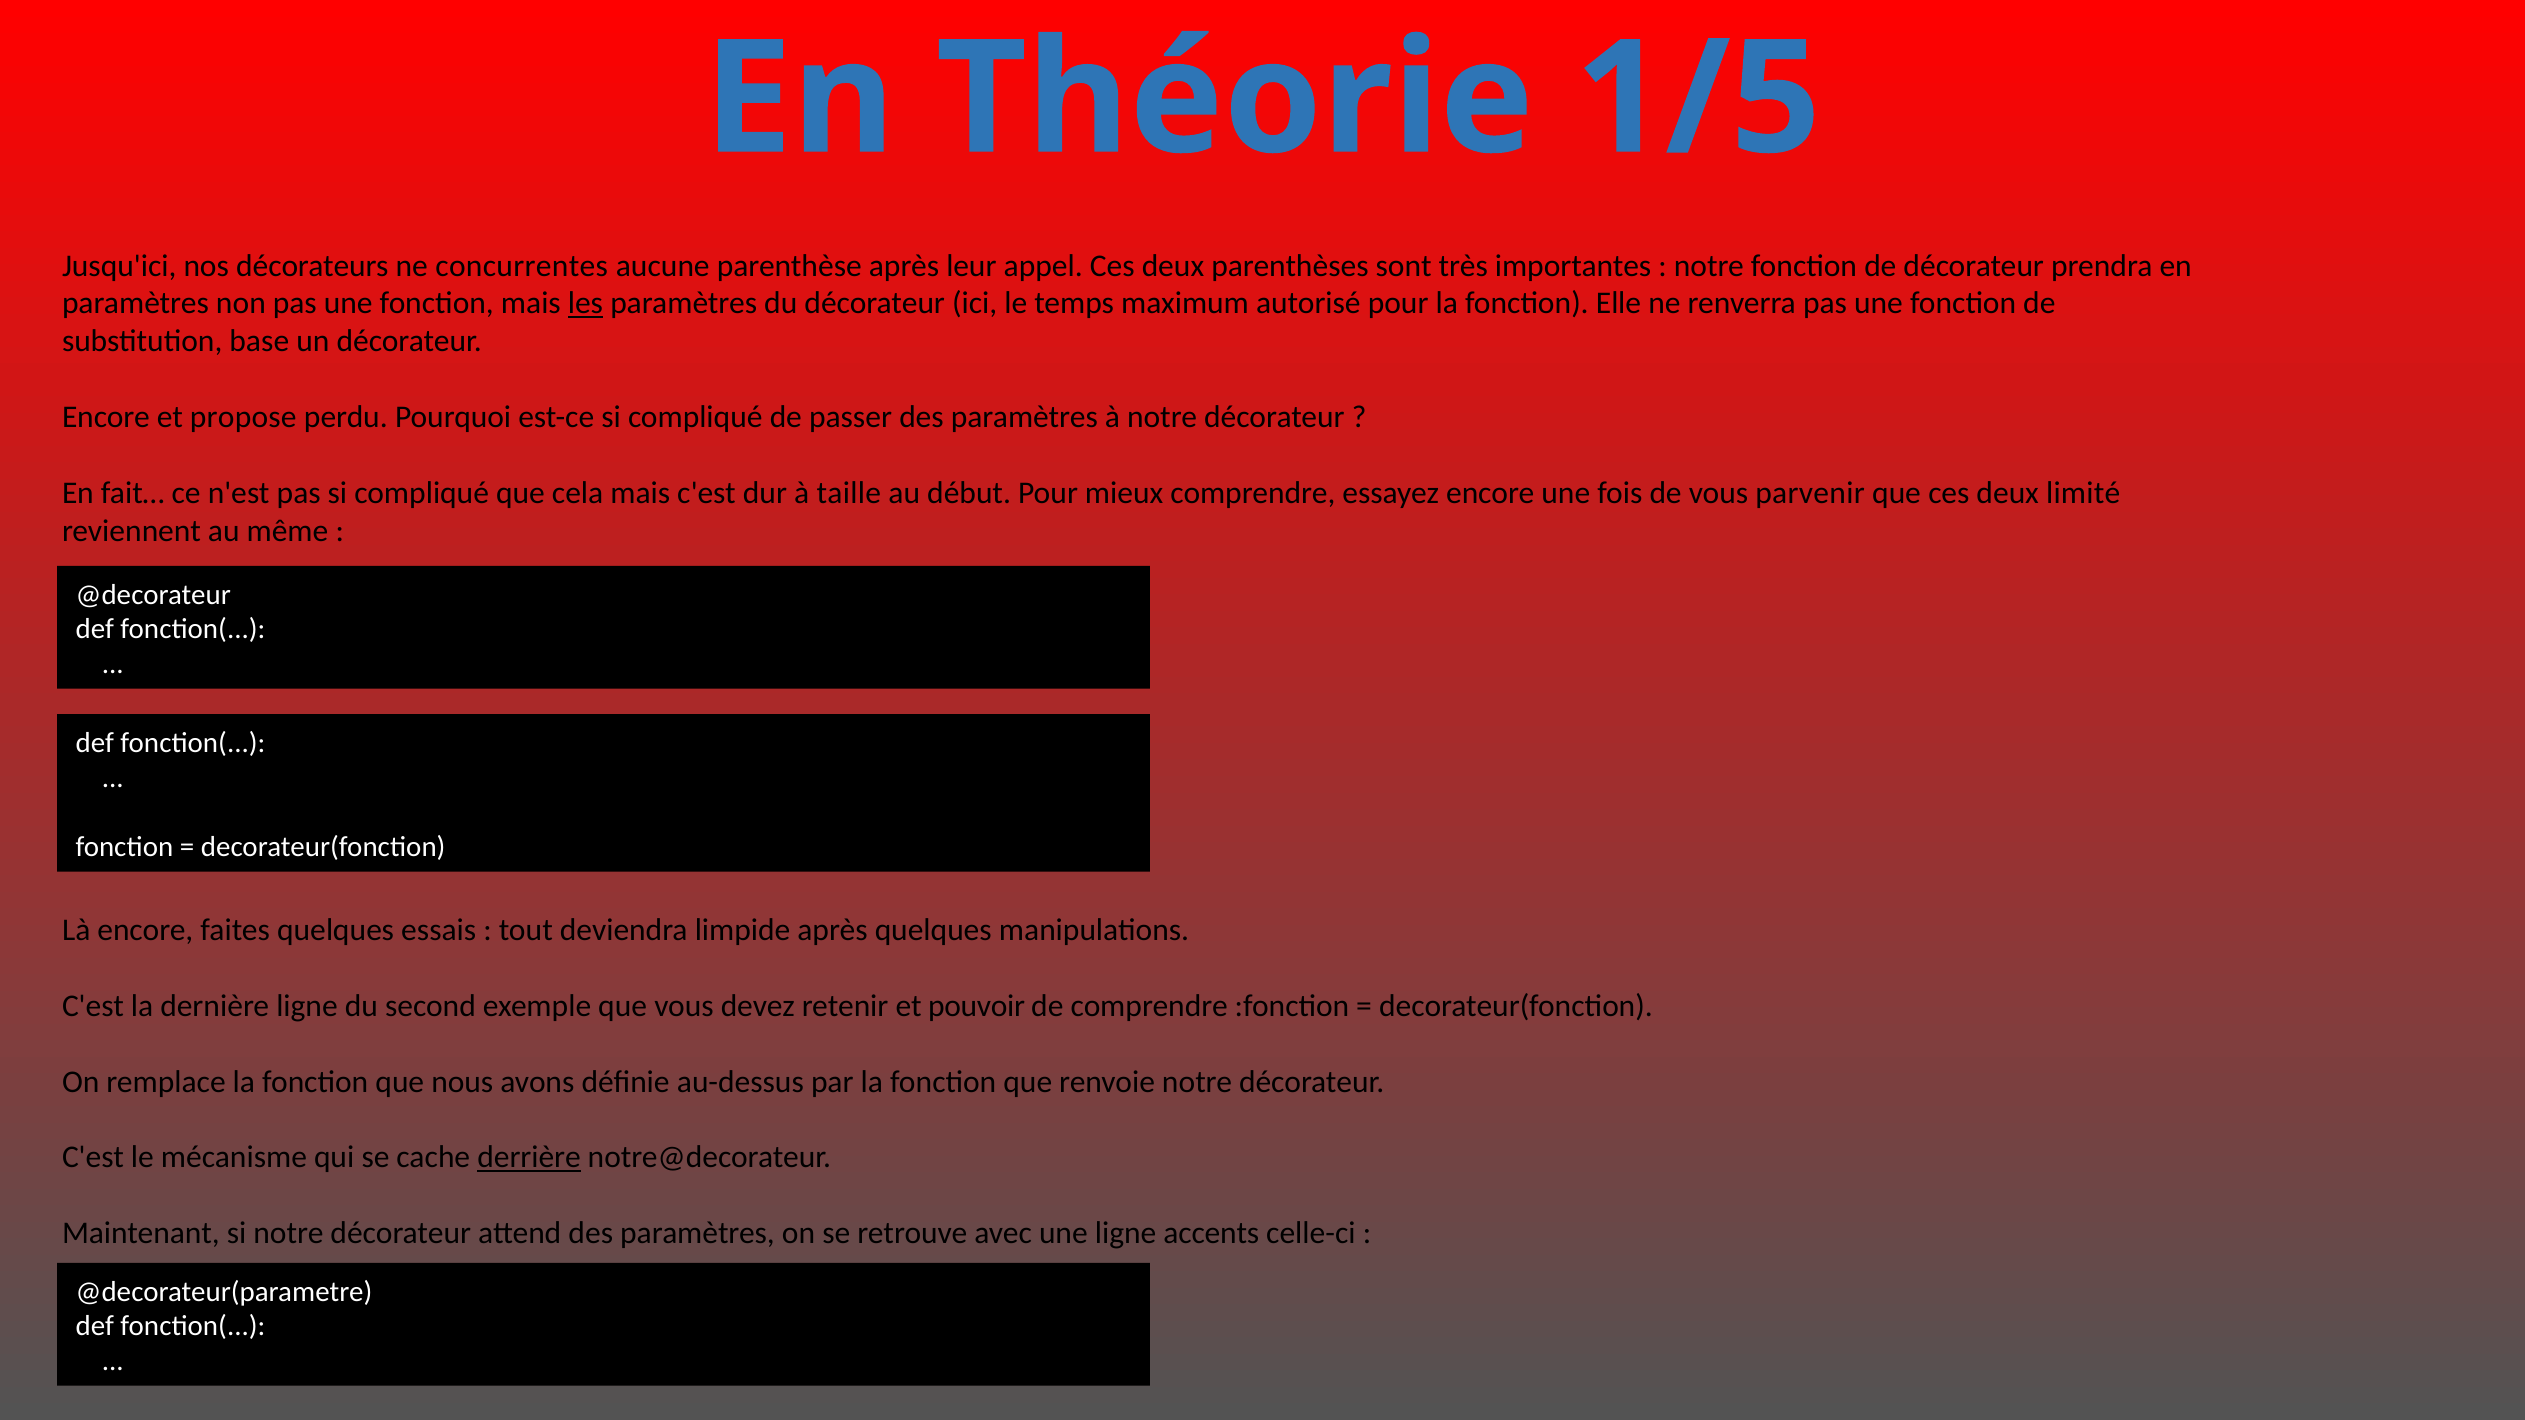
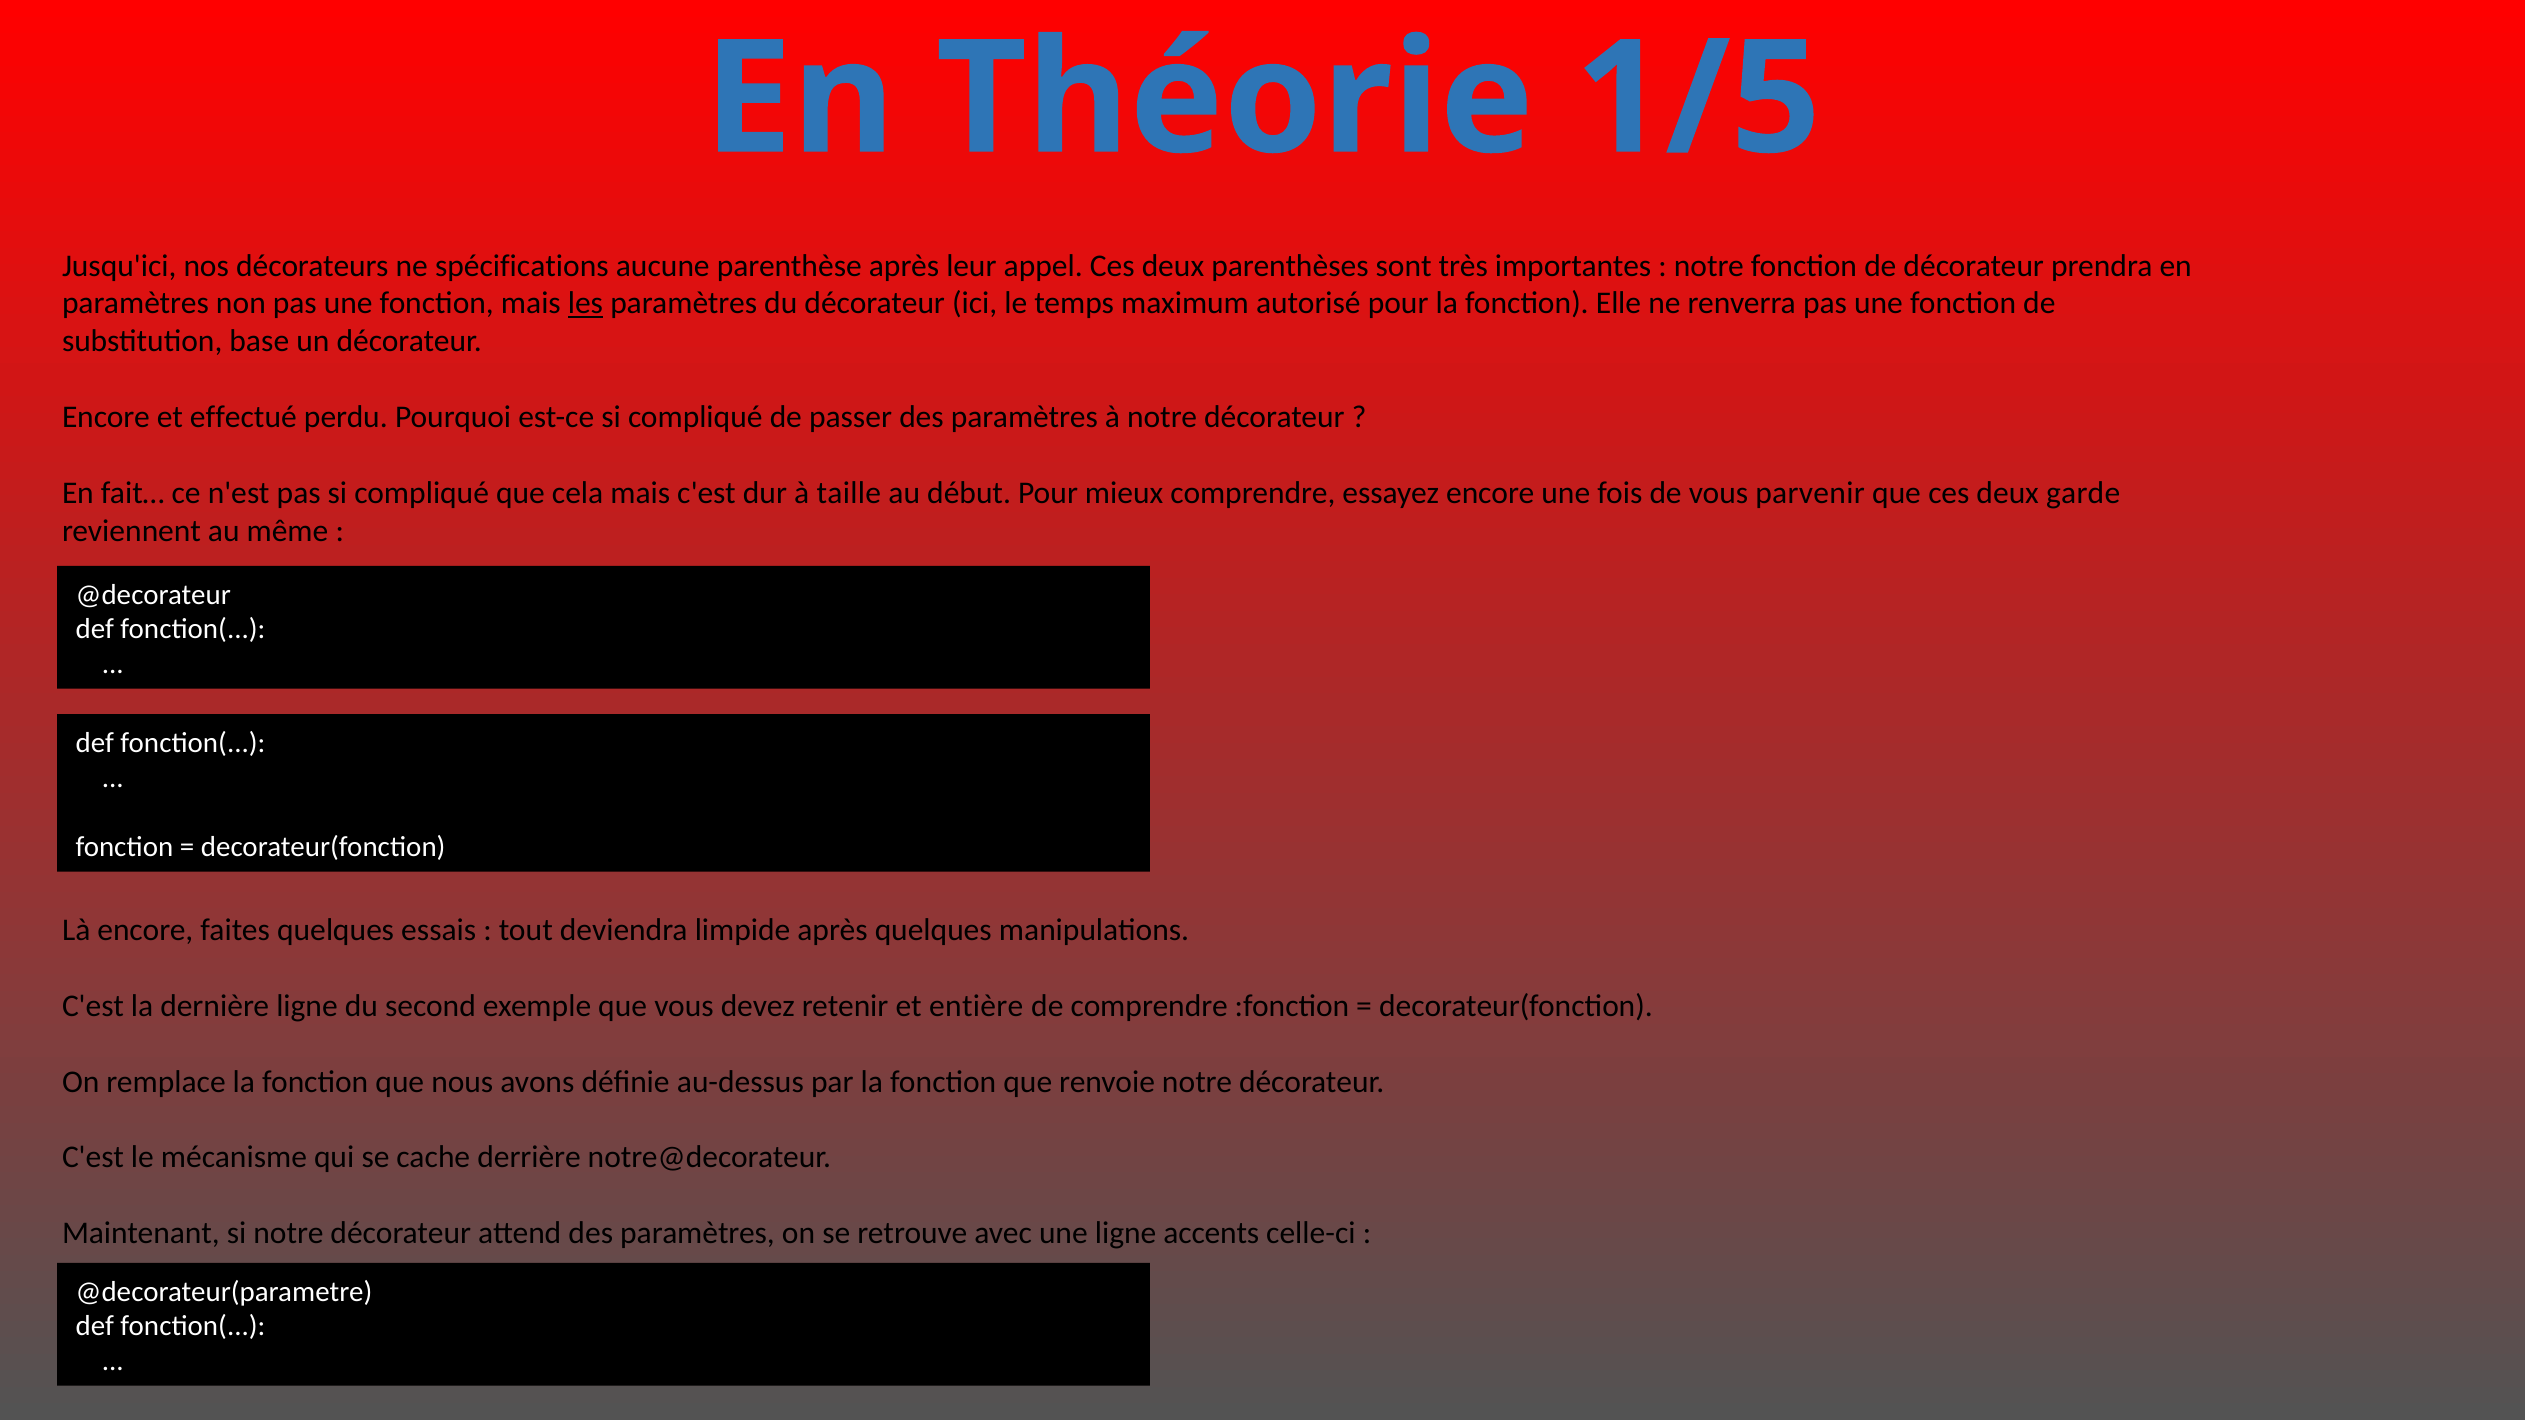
concurrentes: concurrentes -> spécifications (522, 266)
propose: propose -> effectué (243, 417)
limité: limité -> garde (2083, 493)
pouvoir: pouvoir -> entière (976, 1006)
derrière underline: present -> none (529, 1158)
